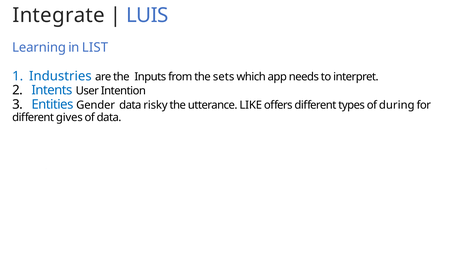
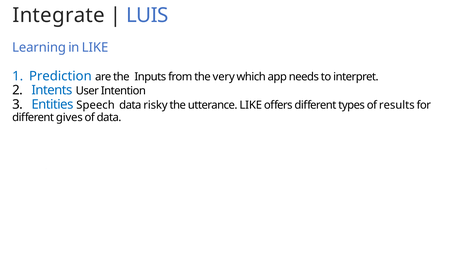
in LIST: LIST -> LIKE (95, 48)
Industries: Industries -> Prediction (60, 76)
sets: sets -> very (224, 77)
Gender: Gender -> Speech (96, 105)
during: during -> results (397, 105)
